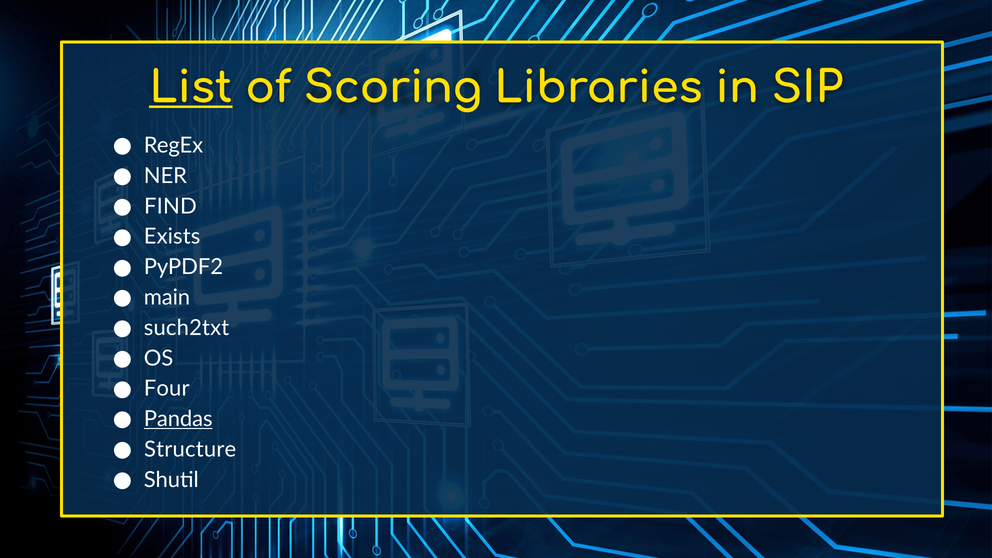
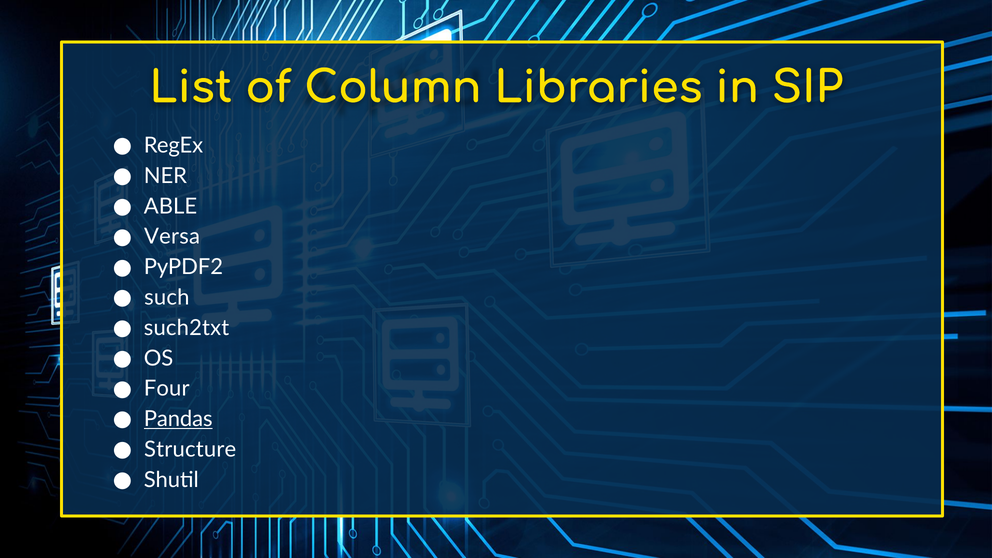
List underline: present -> none (191, 88)
Scoring: Scoring -> Column (393, 88)
FIND: FIND -> ABLE (171, 206)
Exists: Exists -> Versa (172, 237)
main: main -> such (167, 297)
